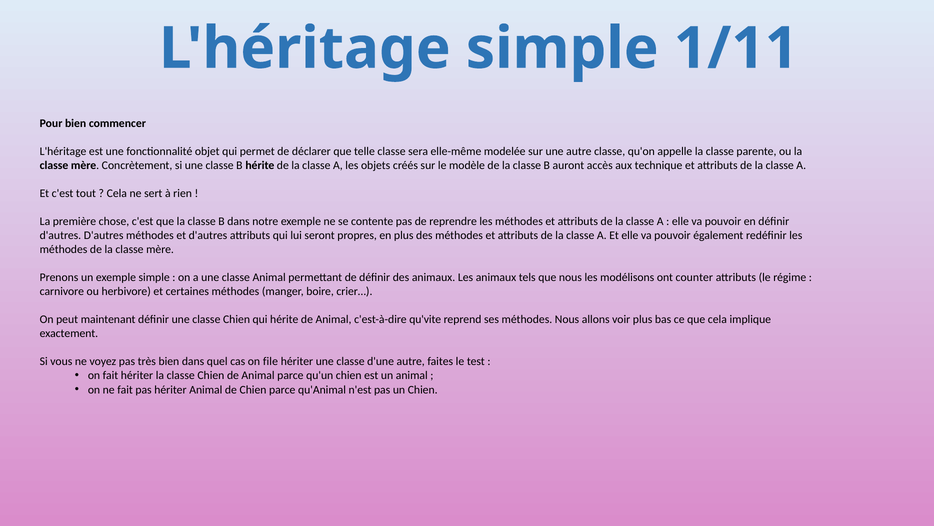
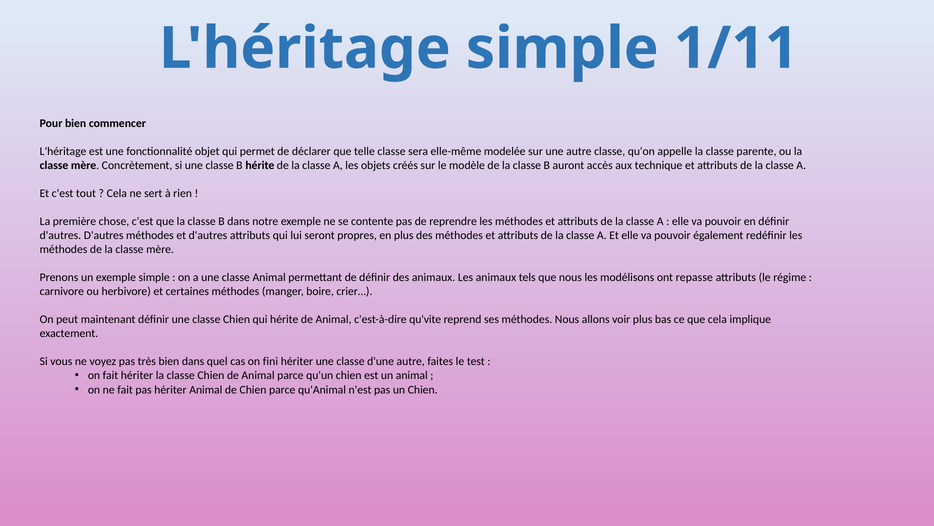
counter: counter -> repasse (694, 277)
file: file -> fini (270, 361)
